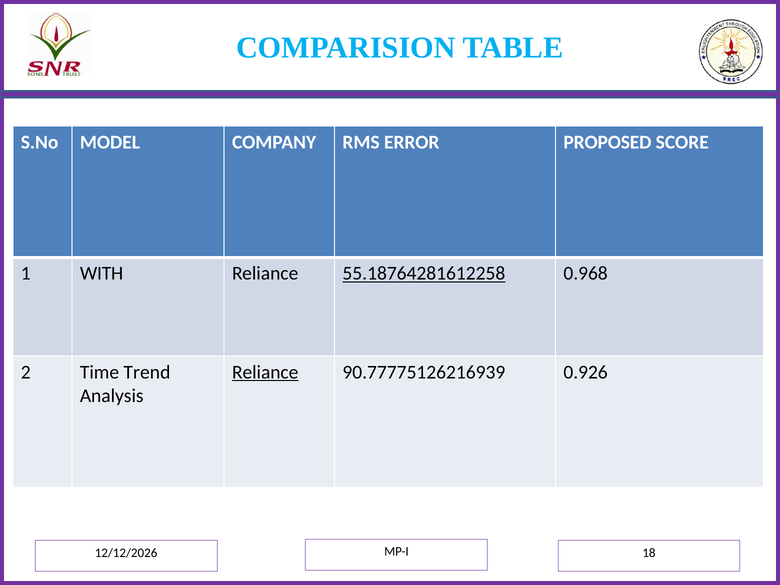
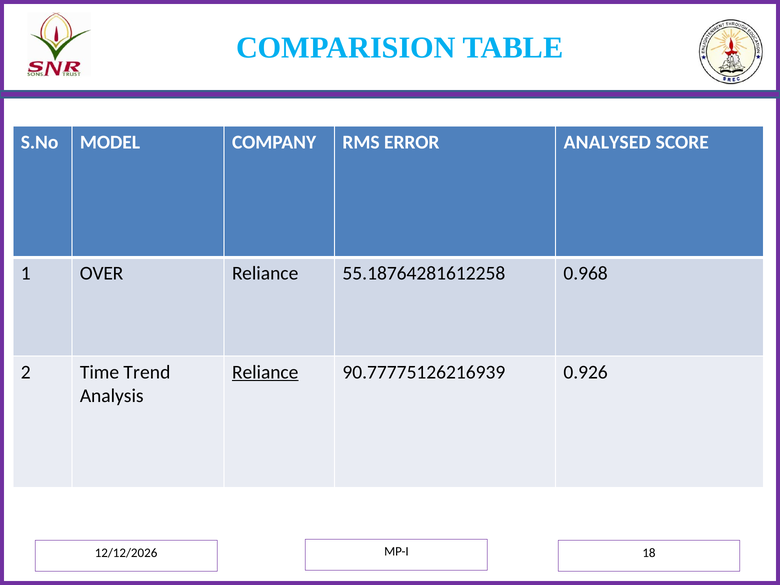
PROPOSED: PROPOSED -> ANALYSED (607, 142)
WITH: WITH -> OVER (102, 273)
55.18764281612258 underline: present -> none (424, 273)
